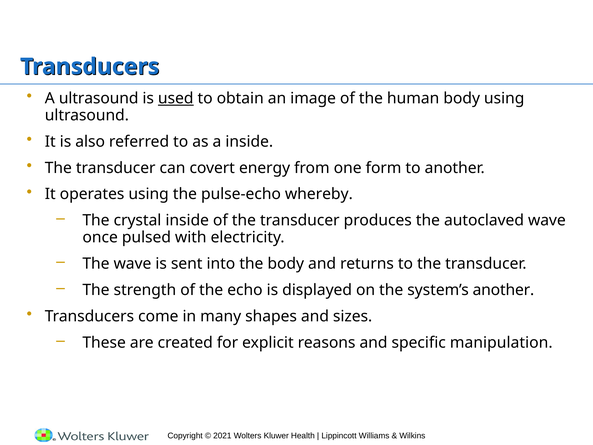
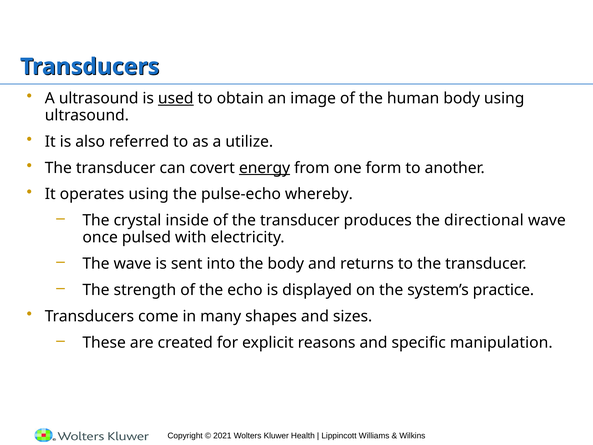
a inside: inside -> utilize (249, 141)
energy underline: none -> present (265, 168)
autoclaved: autoclaved -> directional (484, 220)
system’s another: another -> practice (503, 290)
